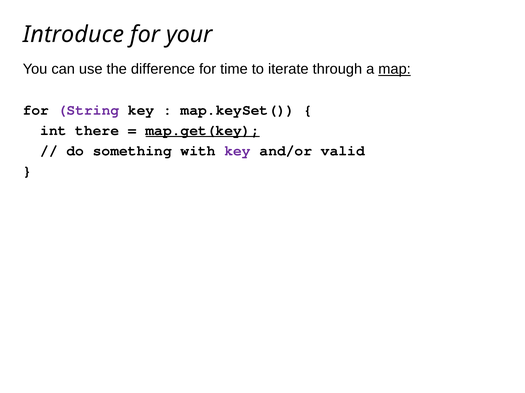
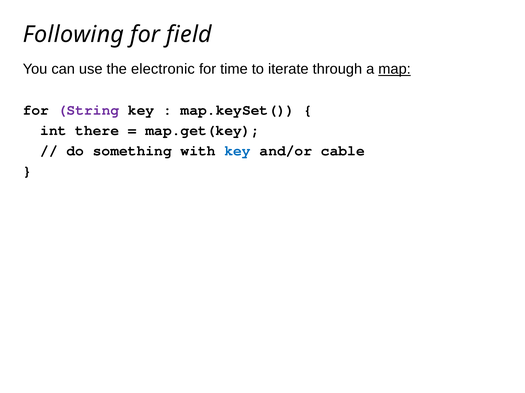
Introduce: Introduce -> Following (73, 34)
your: your -> field (189, 34)
difference: difference -> electronic (163, 69)
map.get(key underline: present -> none (203, 131)
key colour: purple -> blue (238, 151)
valid: valid -> cable (343, 151)
